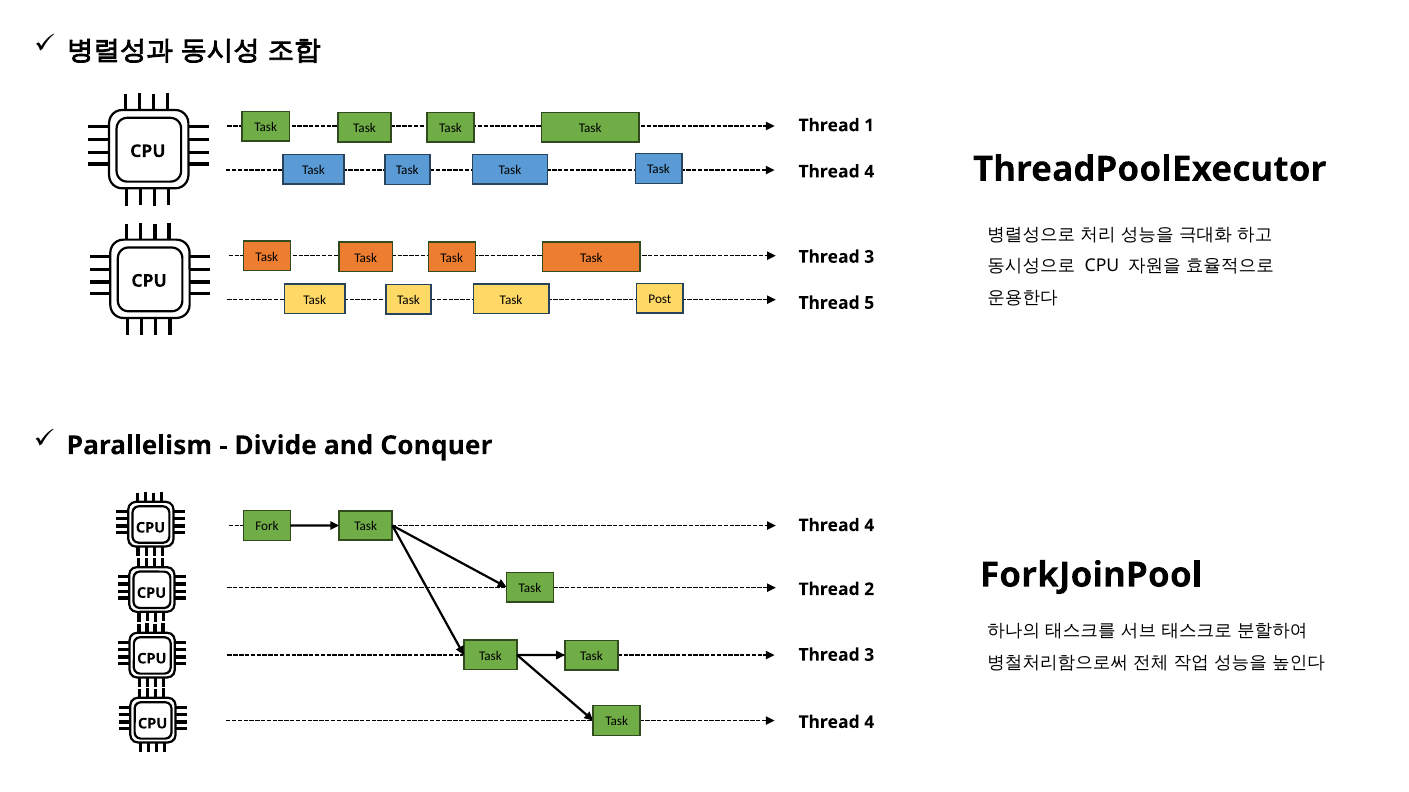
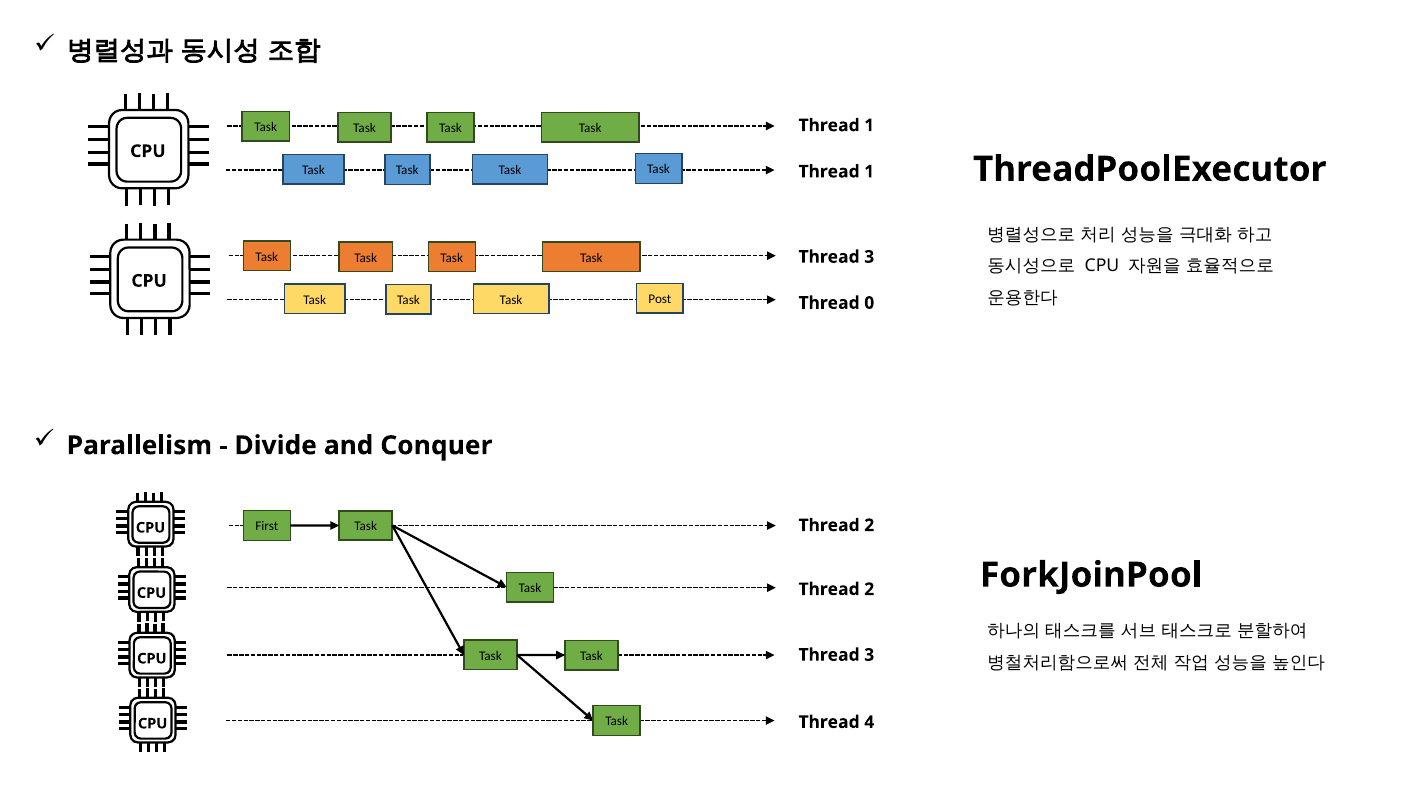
4: 4 -> 1 (869, 172)
5: 5 -> 0 (869, 303)
4: 4 -> 2 (869, 526)
Fork: Fork -> First (267, 527)
